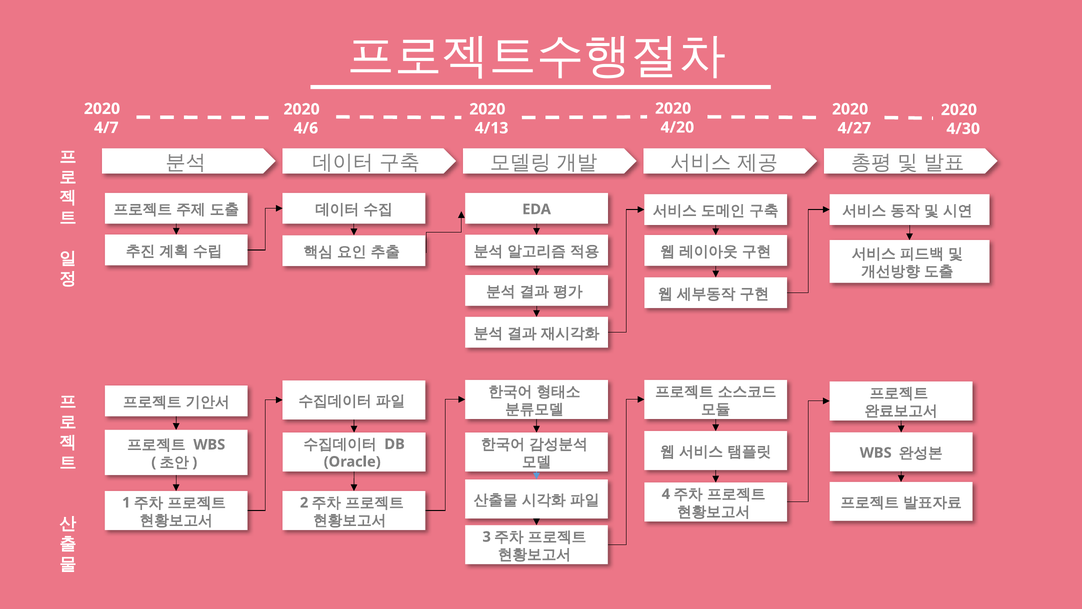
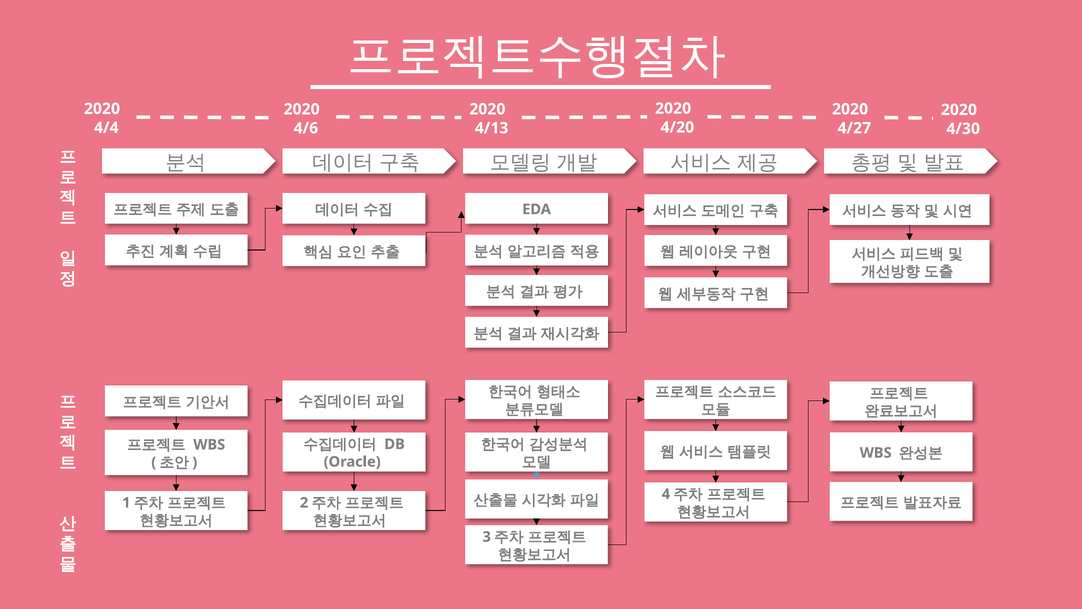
4/7: 4/7 -> 4/4 (106, 128)
